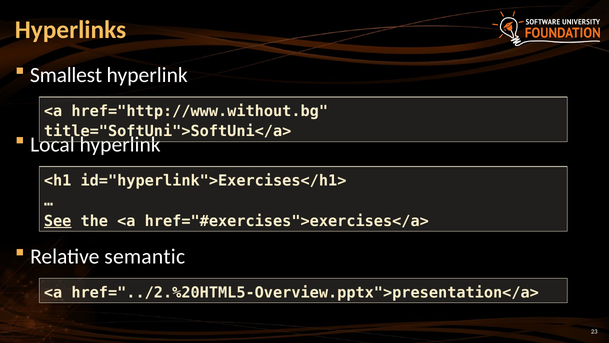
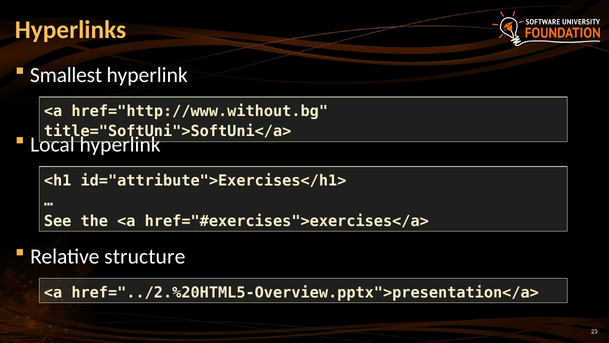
id="hyperlink">Exercises</h1>: id="hyperlink">Exercises</h1> -> id="attribute">Exercises</h1> (213, 181)
See underline: present -> none (58, 221)
semantic: semantic -> structure (145, 257)
